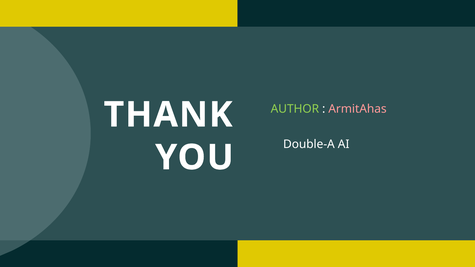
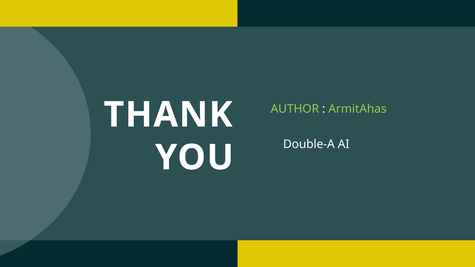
ArmitAhas colour: pink -> light green (358, 109)
